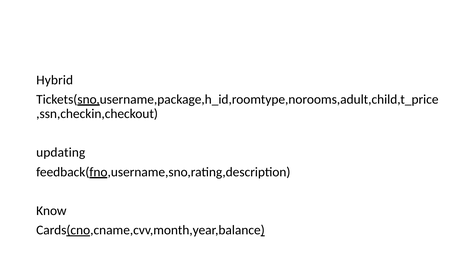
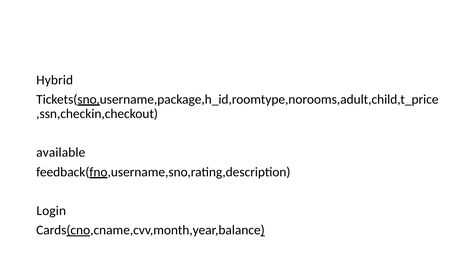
updating: updating -> available (61, 153)
Know: Know -> Login (51, 211)
